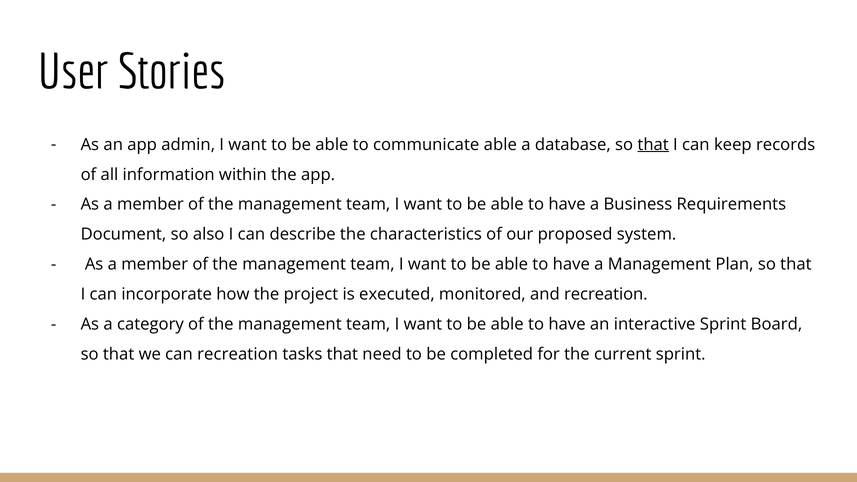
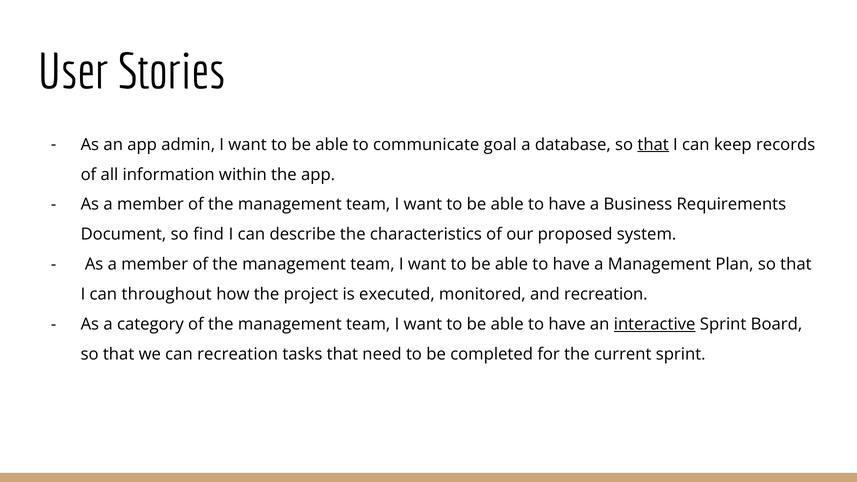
communicate able: able -> goal (500, 145)
also: also -> find (209, 235)
incorporate: incorporate -> throughout (167, 295)
interactive underline: none -> present (655, 325)
